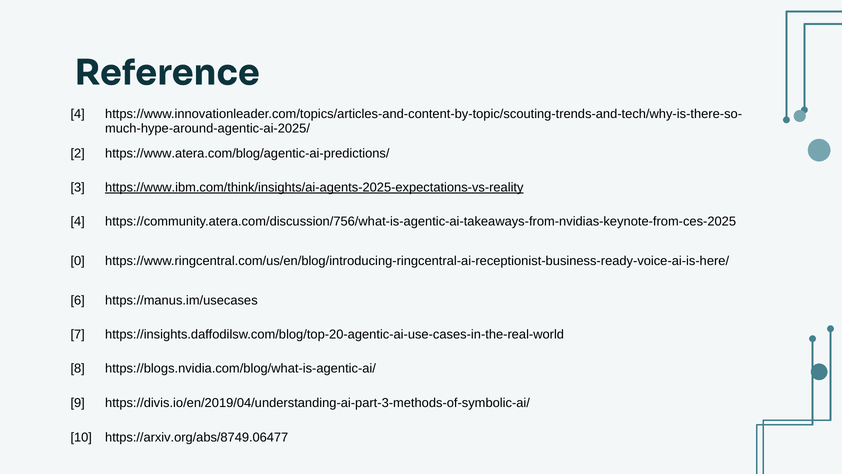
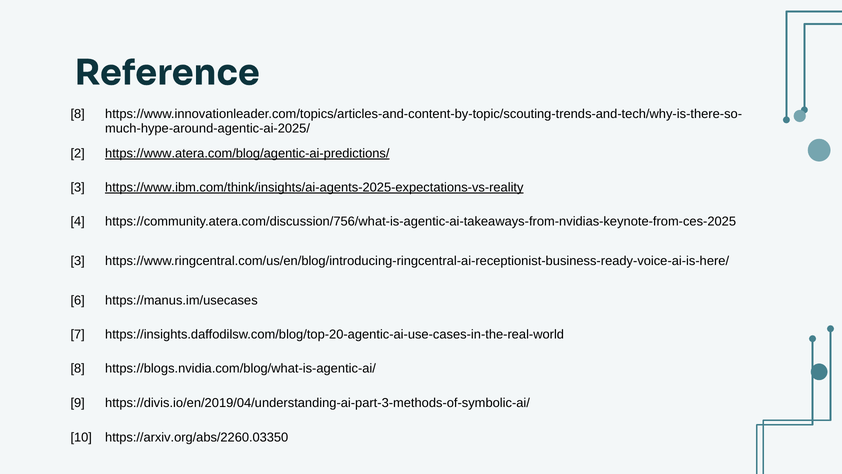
4: 4 -> 8 (78, 114)
https://www.atera.com/blog/agentic-ai-predictions/ underline: none -> present (247, 153)
0: 0 -> 3 (78, 261)
https://arxiv.org/abs/8749.06477: https://arxiv.org/abs/8749.06477 -> https://arxiv.org/abs/2260.03350 (197, 437)
